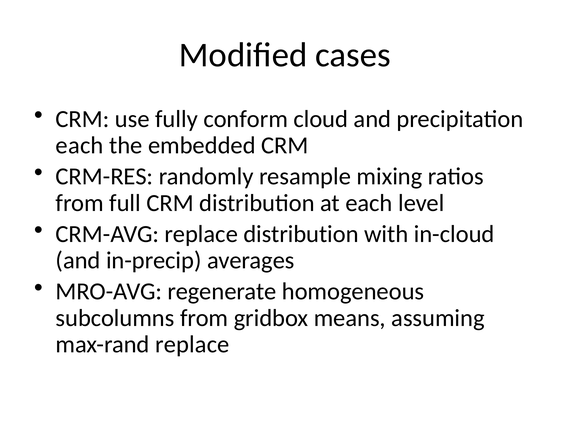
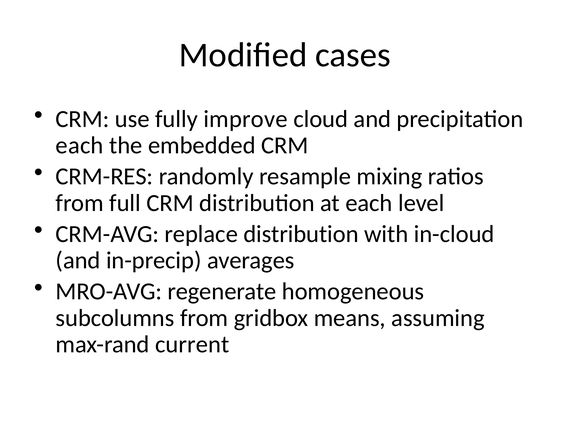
conform: conform -> improve (246, 119)
max-rand replace: replace -> current (192, 345)
